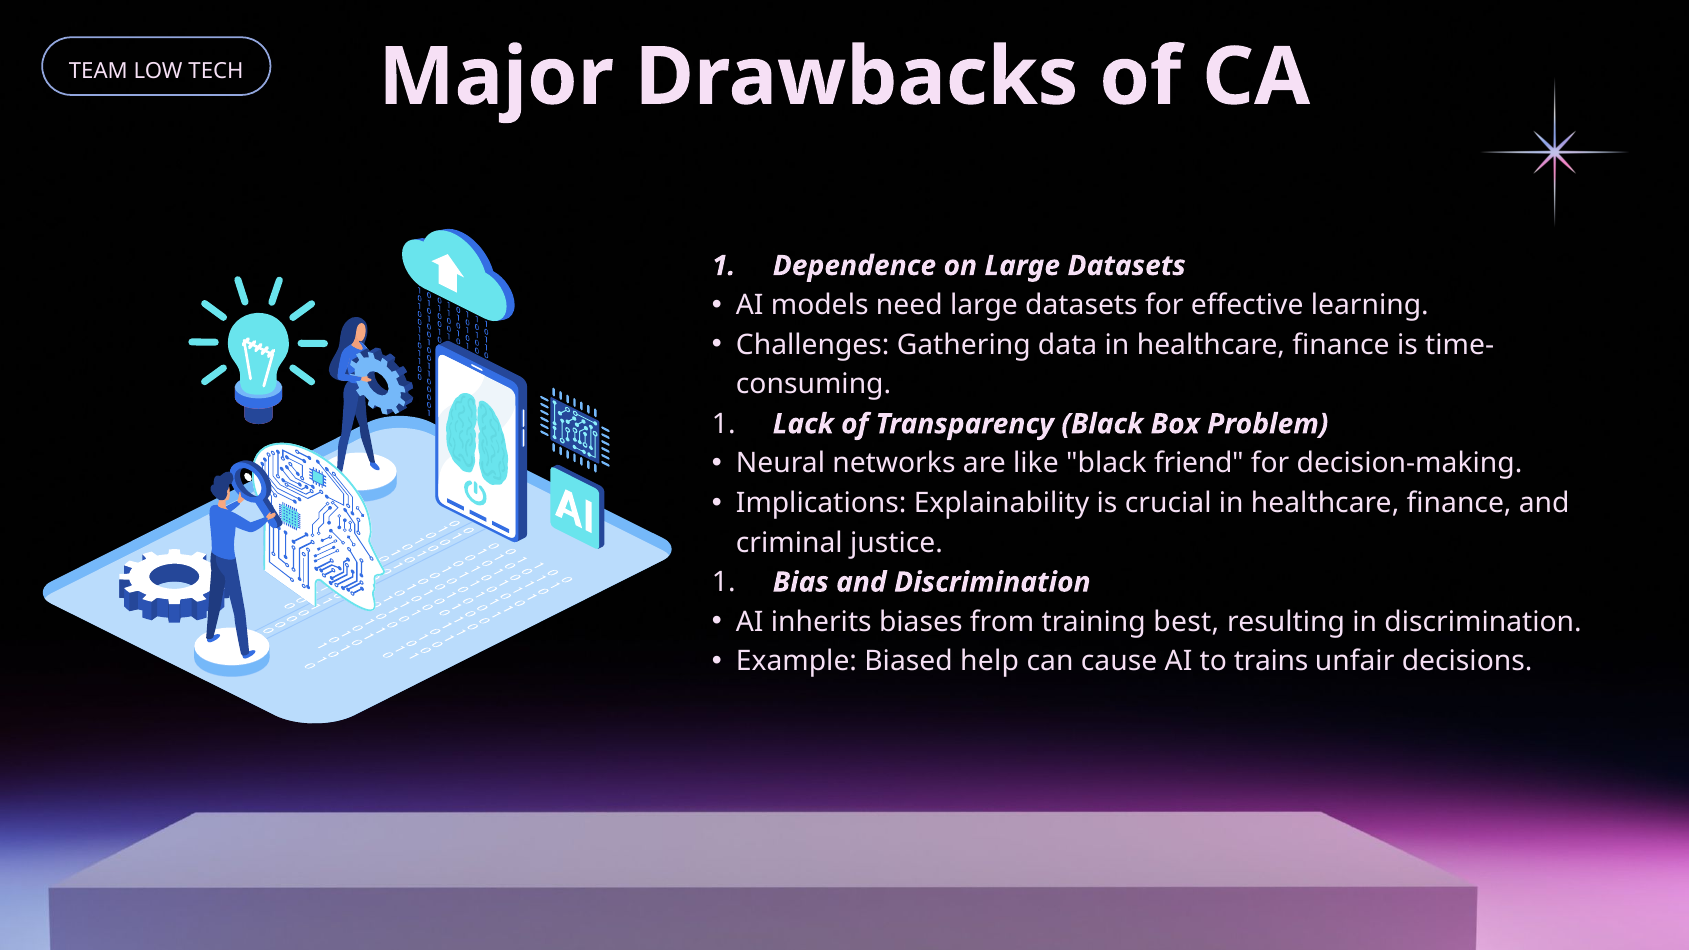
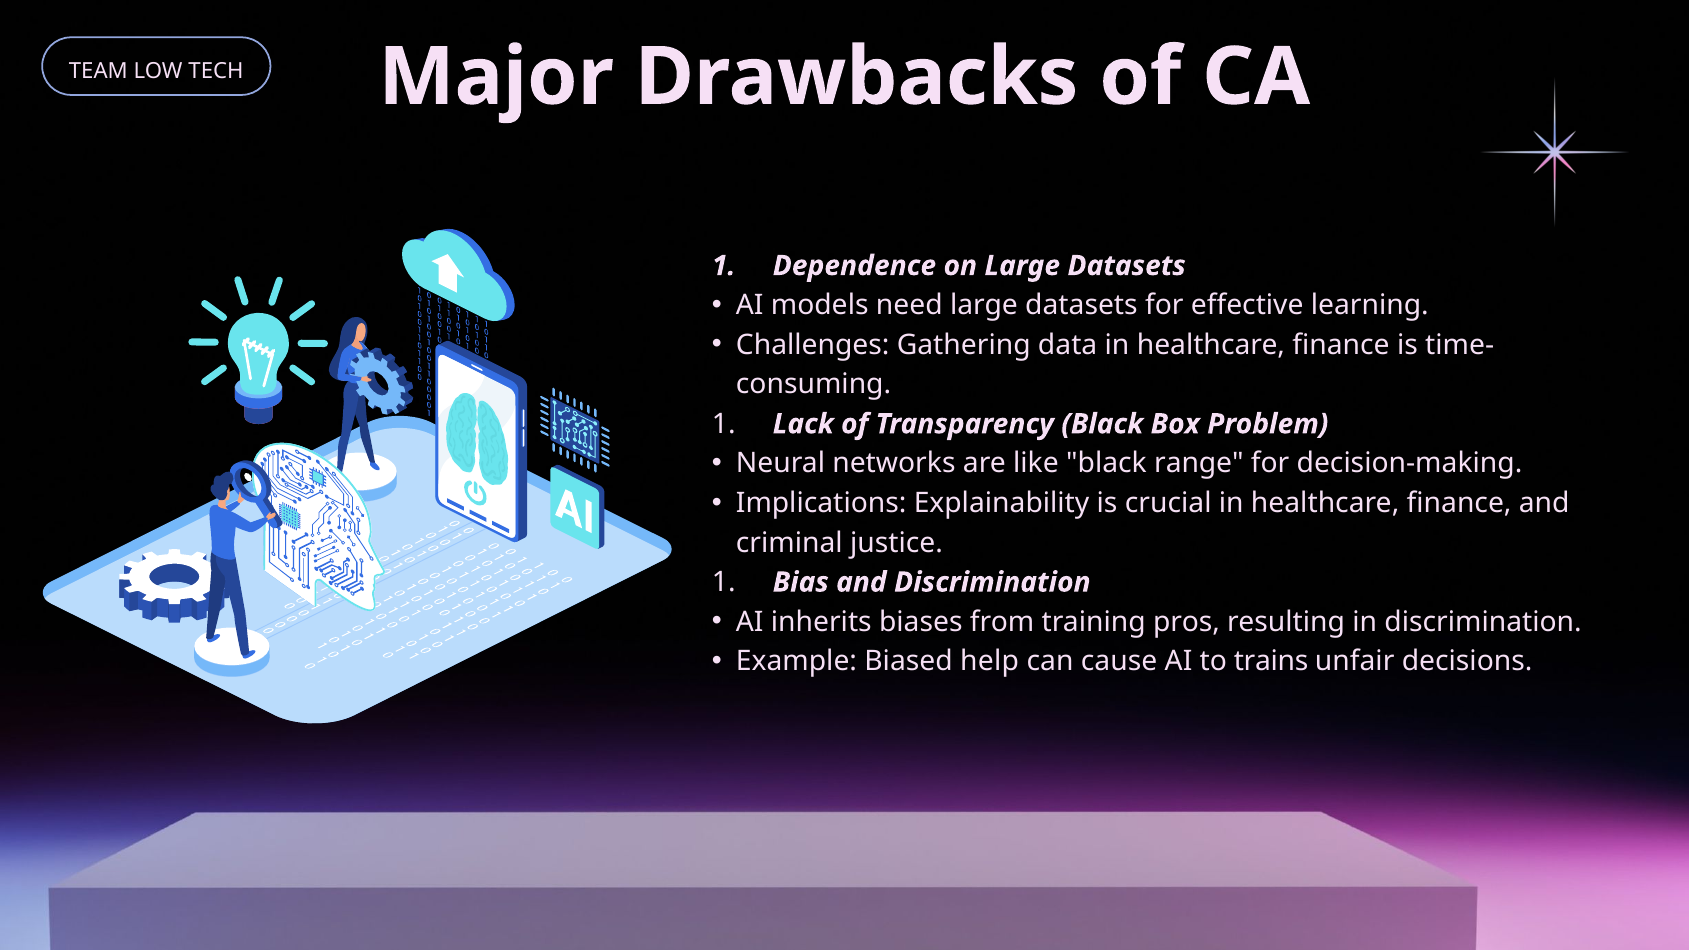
friend: friend -> range (1199, 464)
best: best -> pros (1186, 622)
